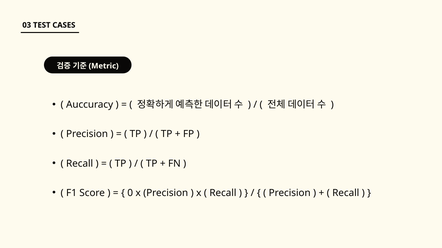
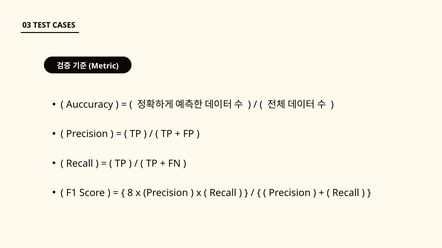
0: 0 -> 8 (130, 193)
